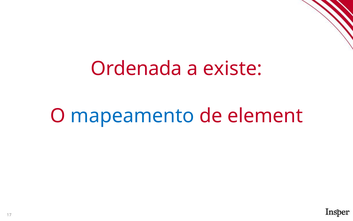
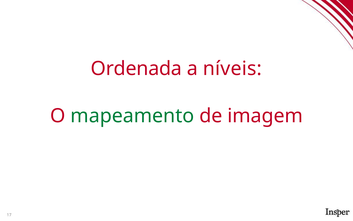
existe: existe -> níveis (232, 69)
mapeamento colour: blue -> green (132, 116)
element: element -> imagem (265, 116)
